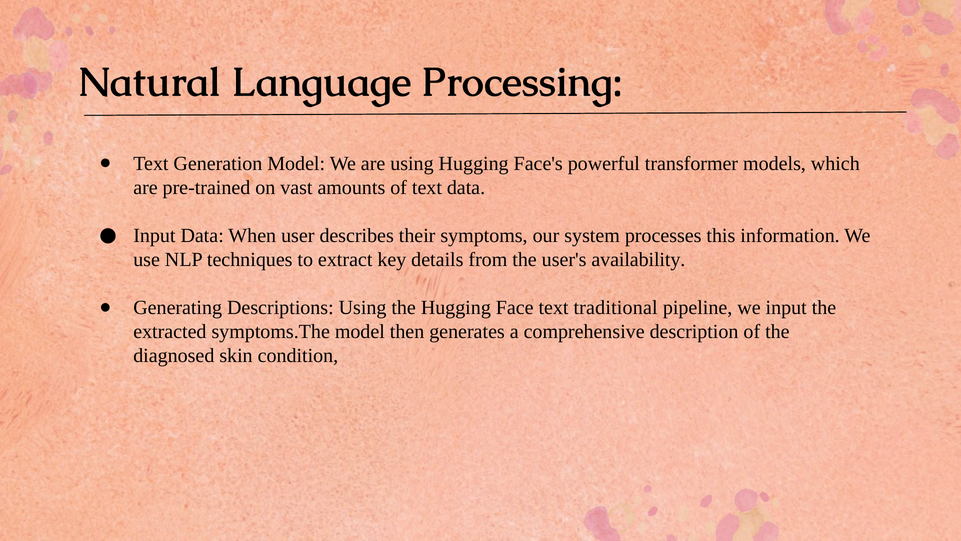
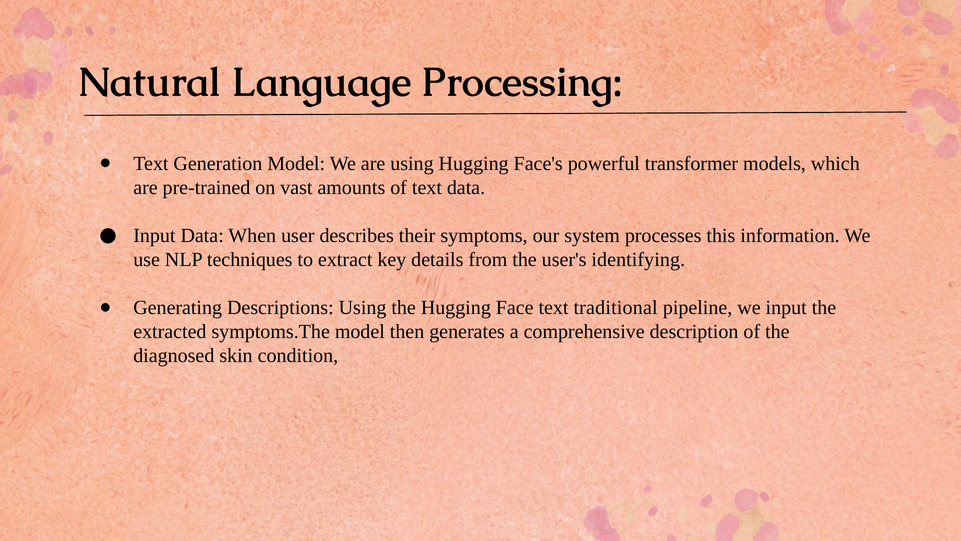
availability: availability -> identifying (638, 259)
